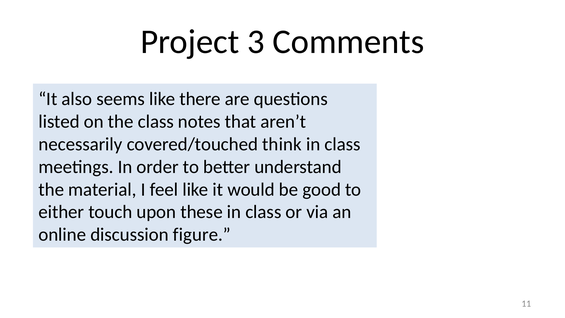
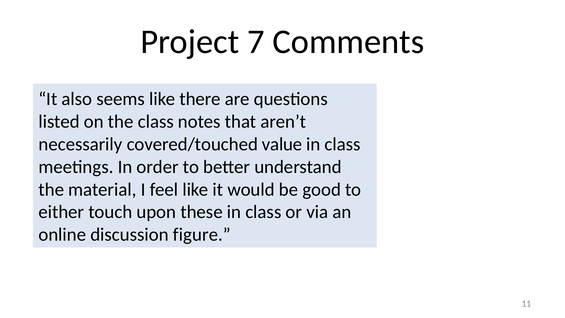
3: 3 -> 7 (256, 42)
think: think -> value (282, 144)
